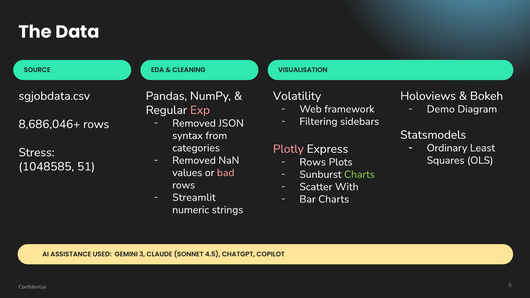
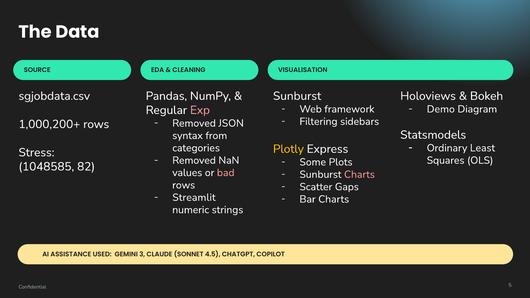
Volatility: Volatility -> Sunburst (297, 96)
8,686,046+: 8,686,046+ -> 1,000,200+ (49, 124)
Plotly colour: pink -> yellow (288, 149)
Rows: Rows -> Some (313, 162)
51: 51 -> 82 (86, 167)
Charts colour: light green -> pink (359, 175)
With: With -> Gaps (347, 187)
